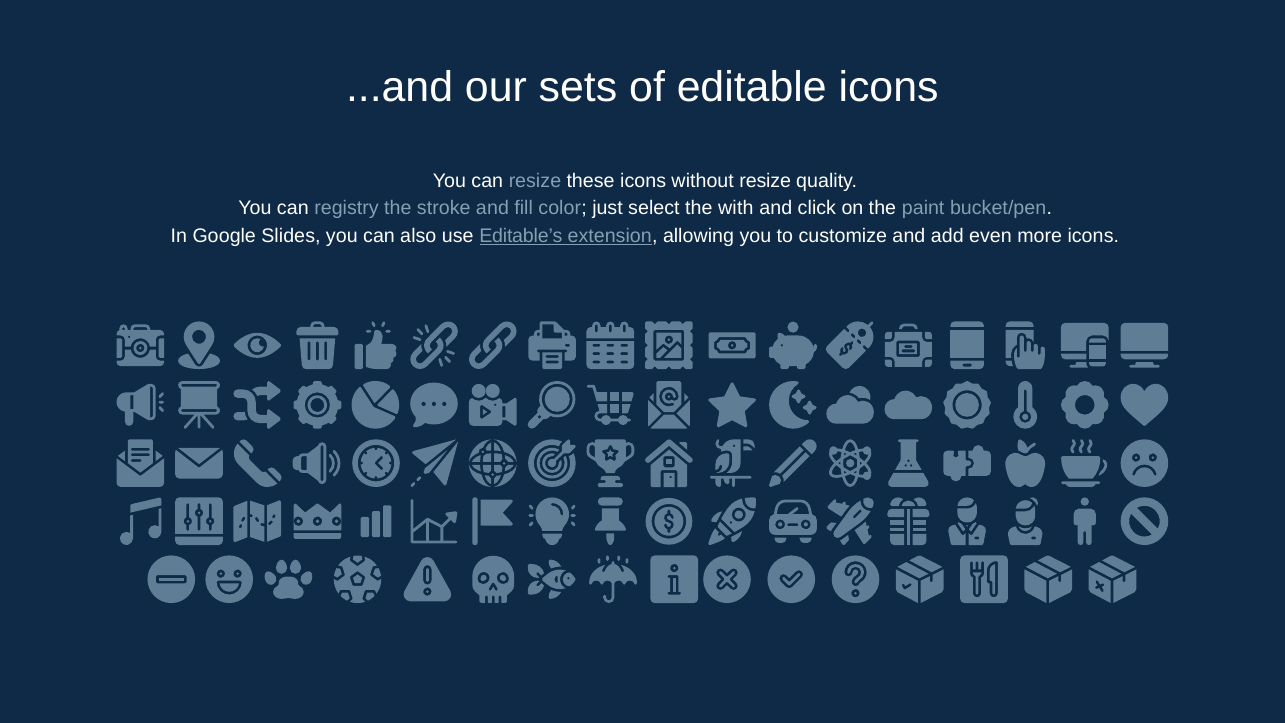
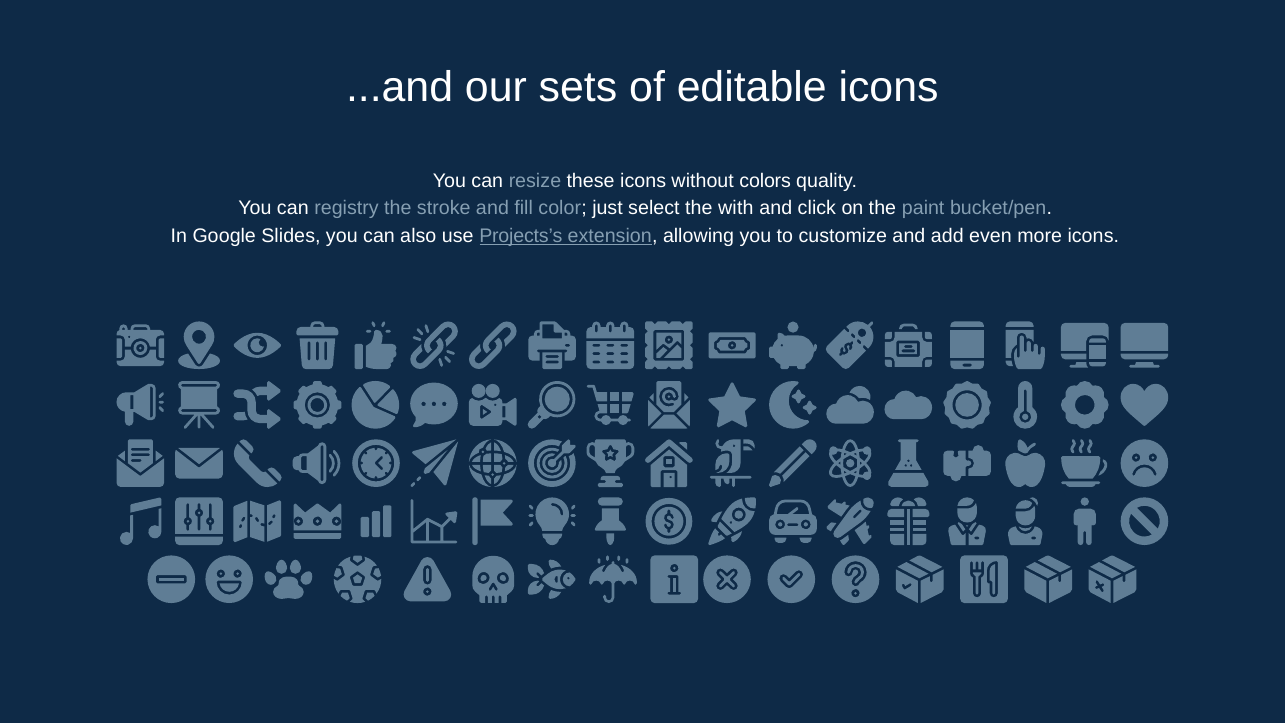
without resize: resize -> colors (765, 181)
Editable’s: Editable’s -> Projects’s (521, 235)
